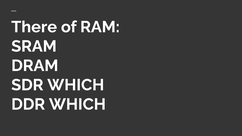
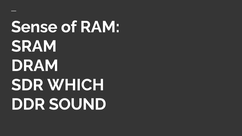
There: There -> Sense (34, 27)
DDR WHICH: WHICH -> SOUND (77, 104)
